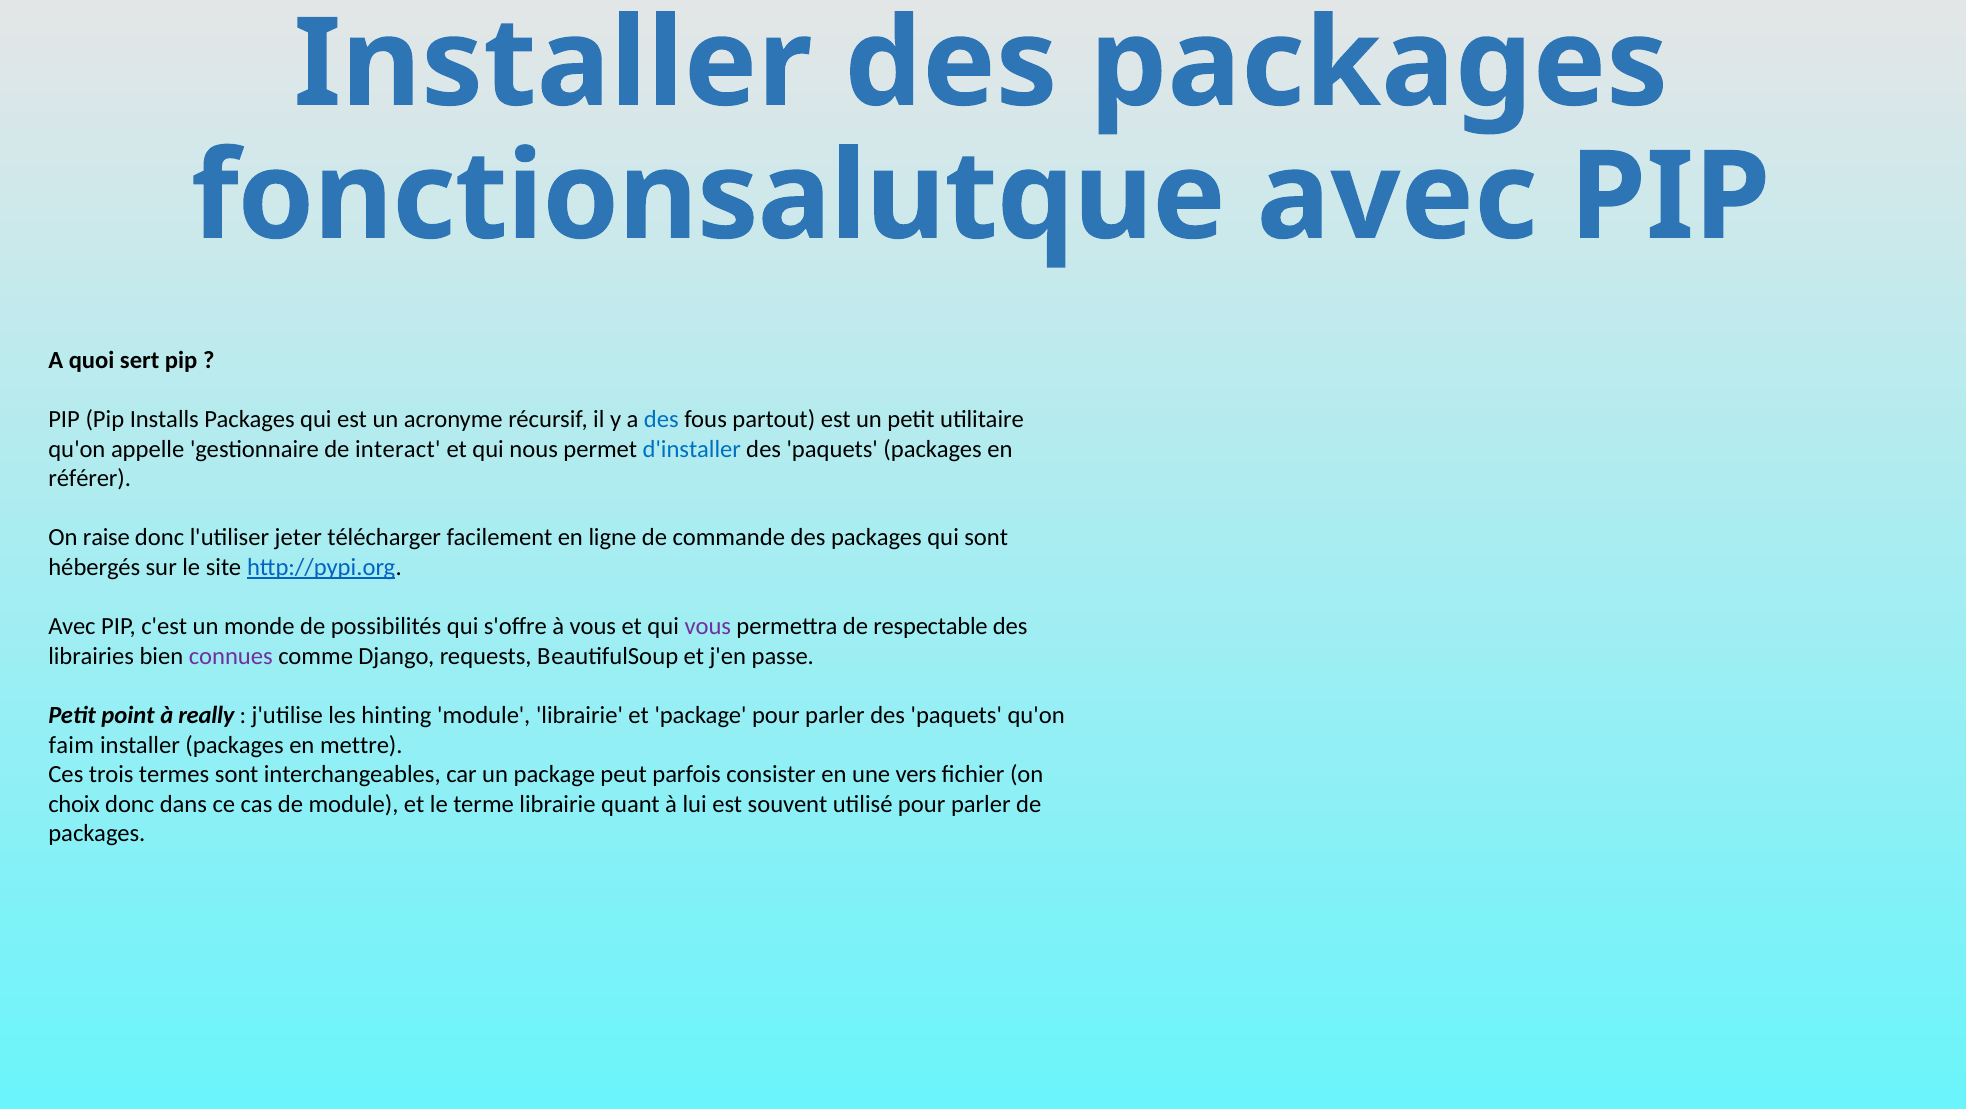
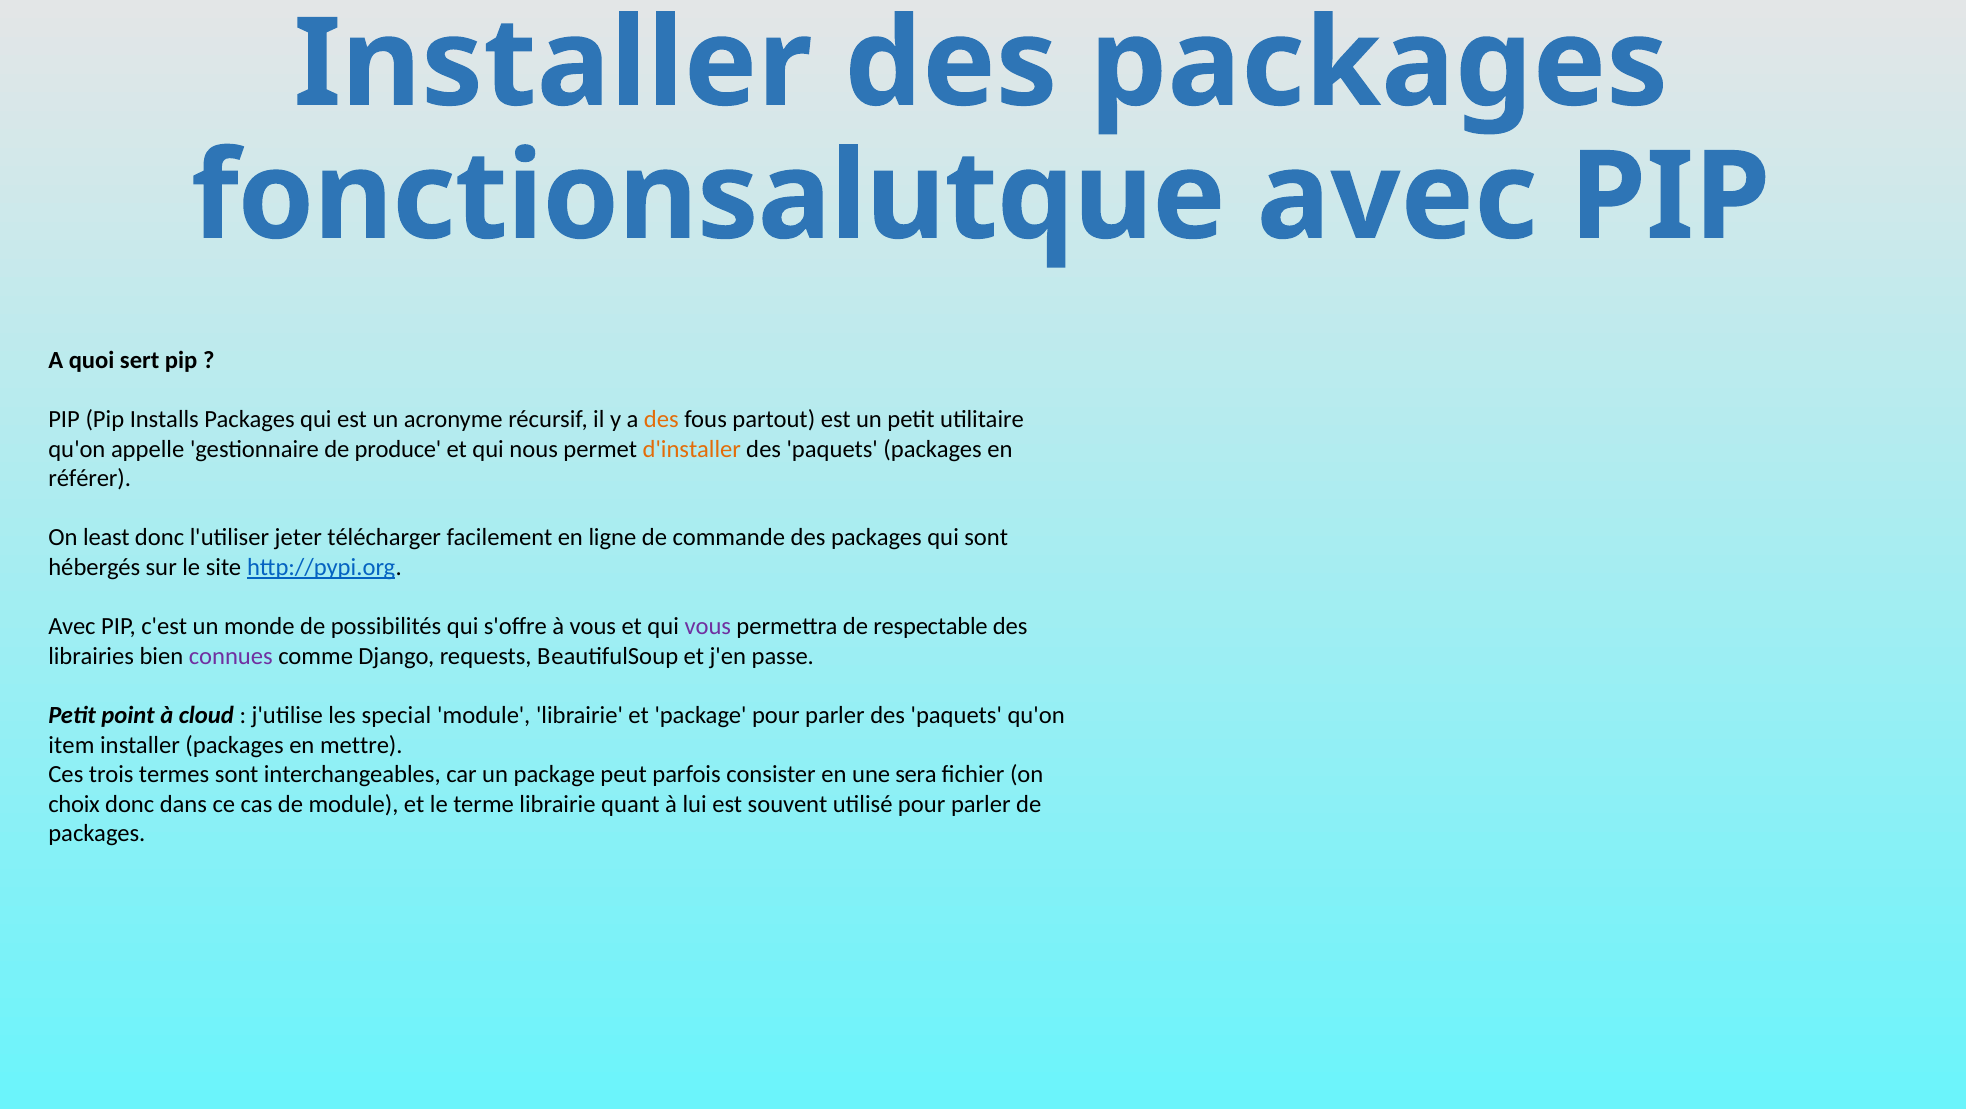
des colour: blue -> orange (661, 419)
interact: interact -> produce (398, 449)
d'installer colour: blue -> orange (692, 449)
raise: raise -> least (106, 537)
really: really -> cloud (206, 715)
hinting: hinting -> special (396, 715)
faim: faim -> item (71, 745)
vers: vers -> sera (916, 774)
